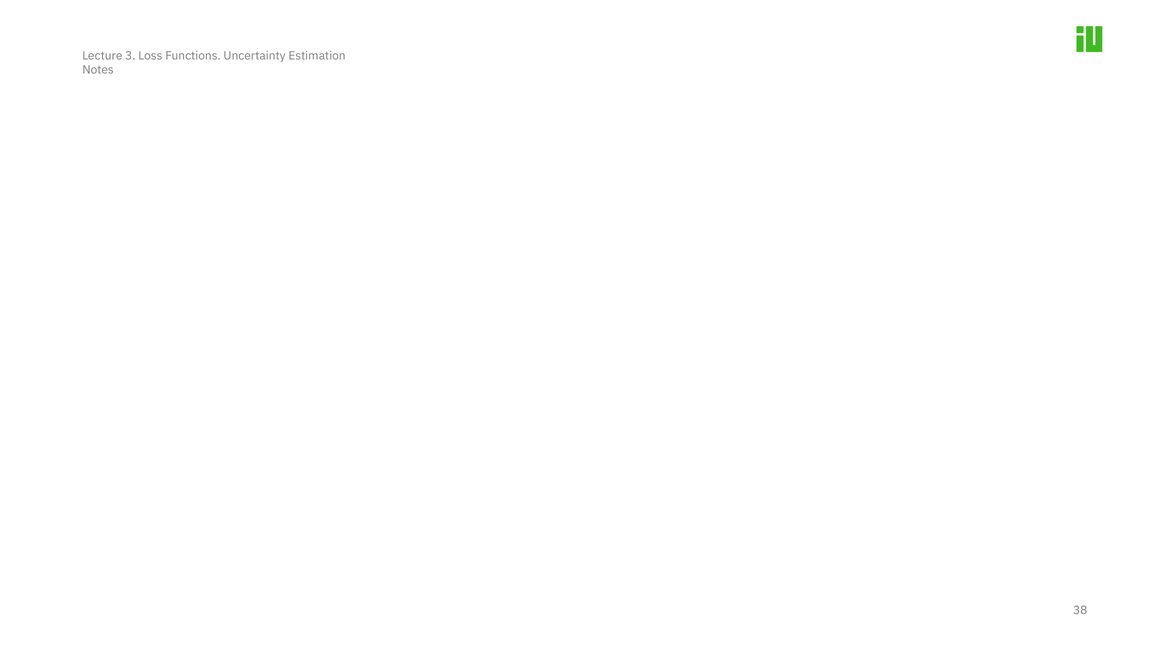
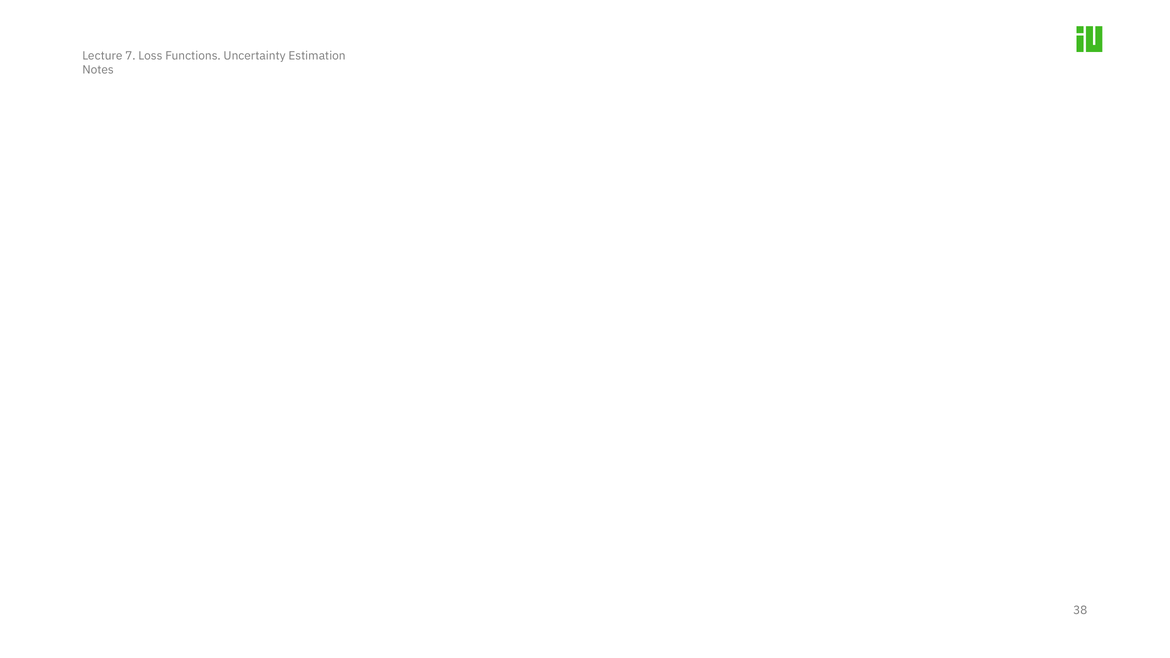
3: 3 -> 7 (130, 56)
